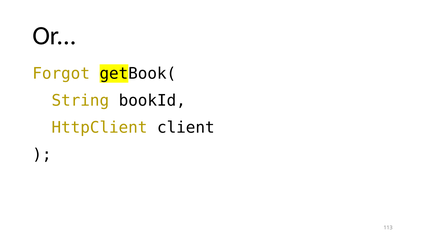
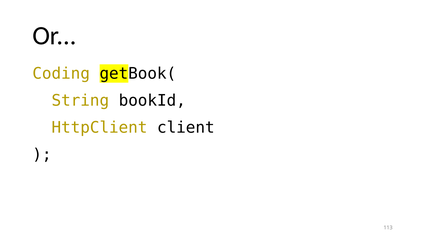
Forgot: Forgot -> Coding (61, 74)
